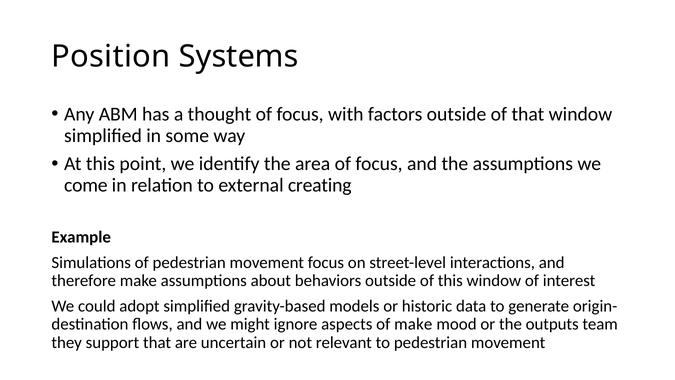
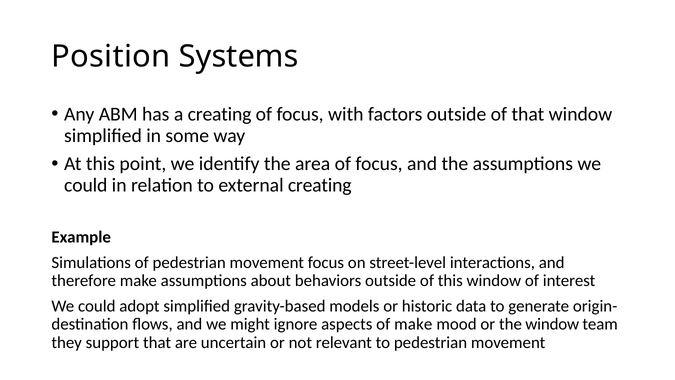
a thought: thought -> creating (220, 114)
come: come -> could (86, 185)
the outputs: outputs -> window (552, 324)
